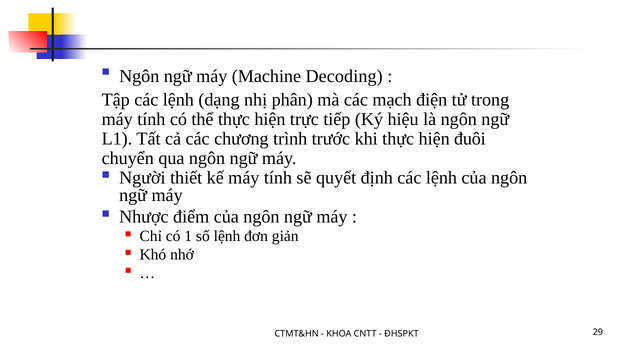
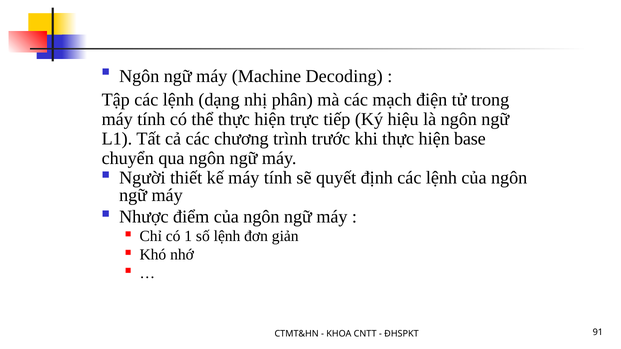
đuôi: đuôi -> base (470, 139)
29: 29 -> 91 (598, 333)
